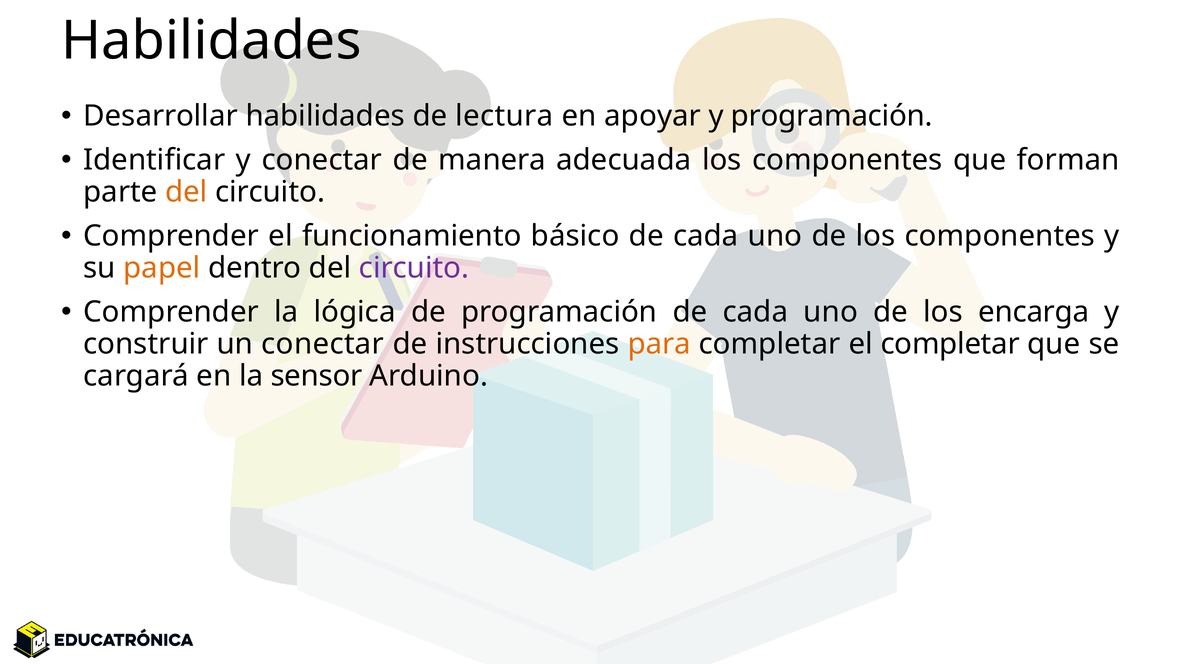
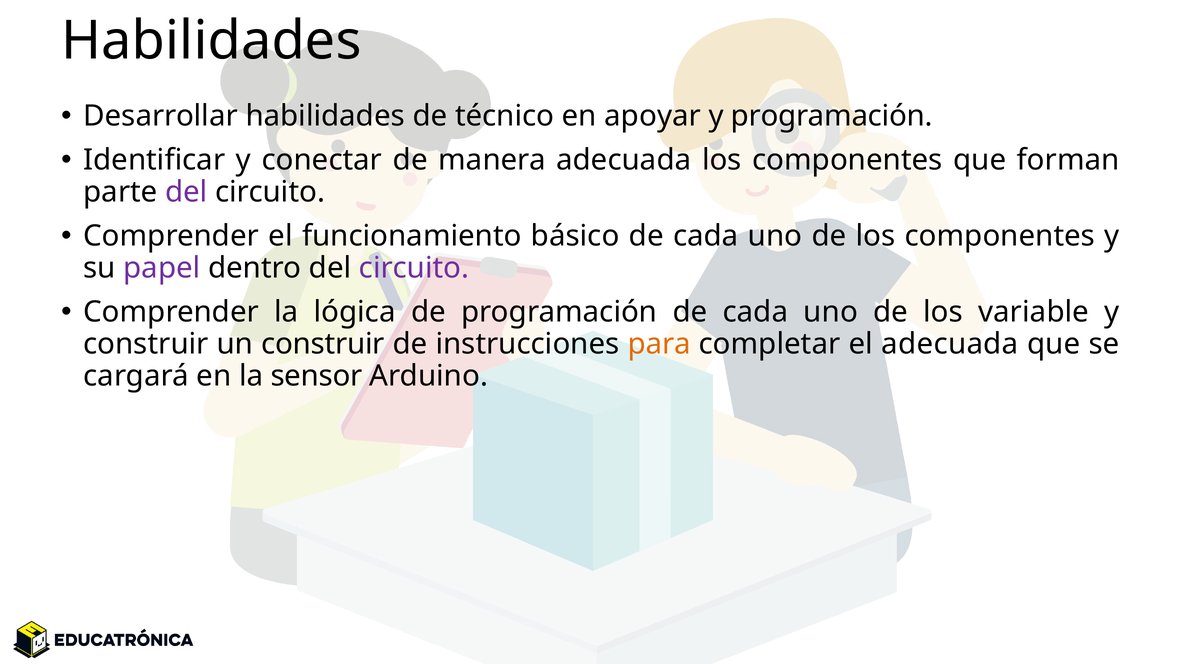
lectura: lectura -> técnico (505, 116)
del colour: orange -> purple (186, 192)
papel colour: orange -> purple (162, 268)
encarga: encarga -> variable (1034, 312)
un conectar: conectar -> construir (323, 344)
el completar: completar -> adecuada (950, 344)
